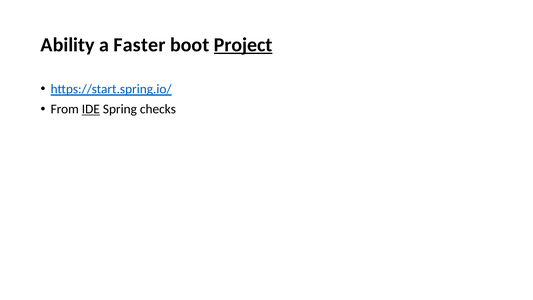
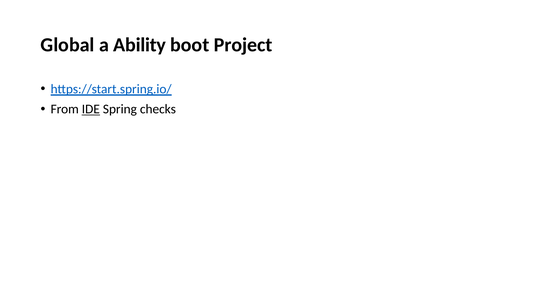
Ability: Ability -> Global (68, 45)
Faster: Faster -> Ability (140, 45)
Project underline: present -> none (243, 45)
